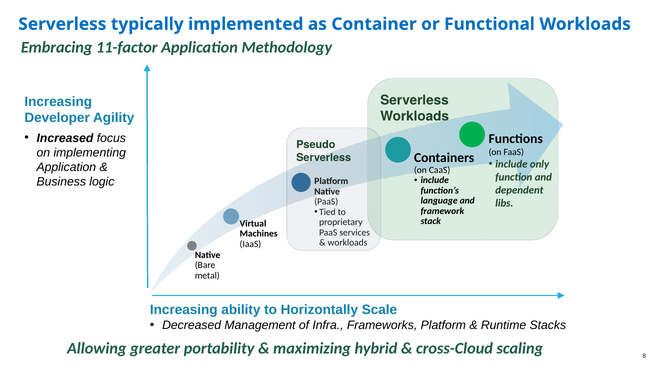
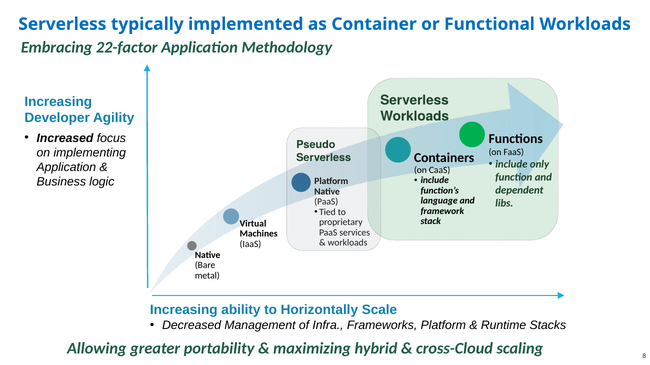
11-factor: 11-factor -> 22-factor (127, 48)
